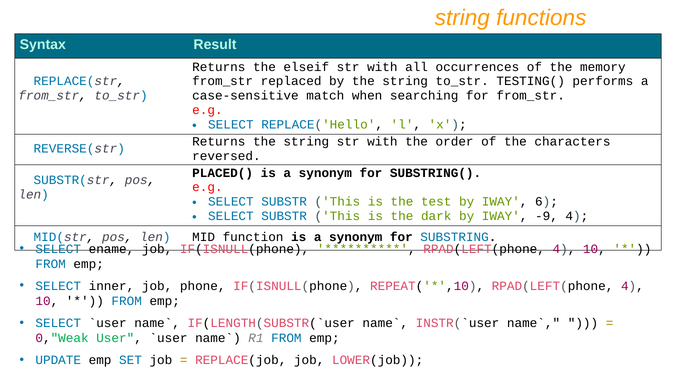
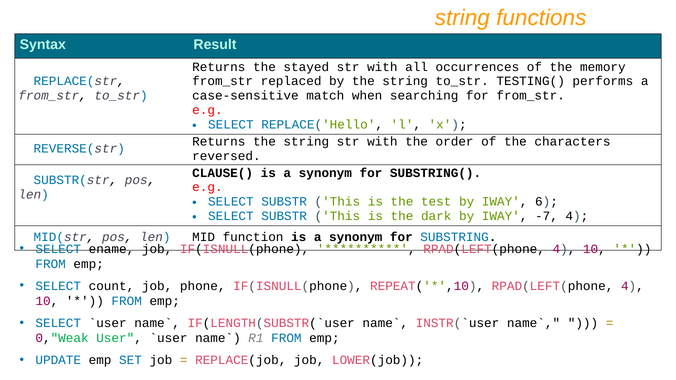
elseif: elseif -> stayed (306, 67)
PLACED(: PLACED( -> CLAUSE( (223, 173)
-9: -9 -> -7 (546, 216)
inner: inner -> count (111, 286)
